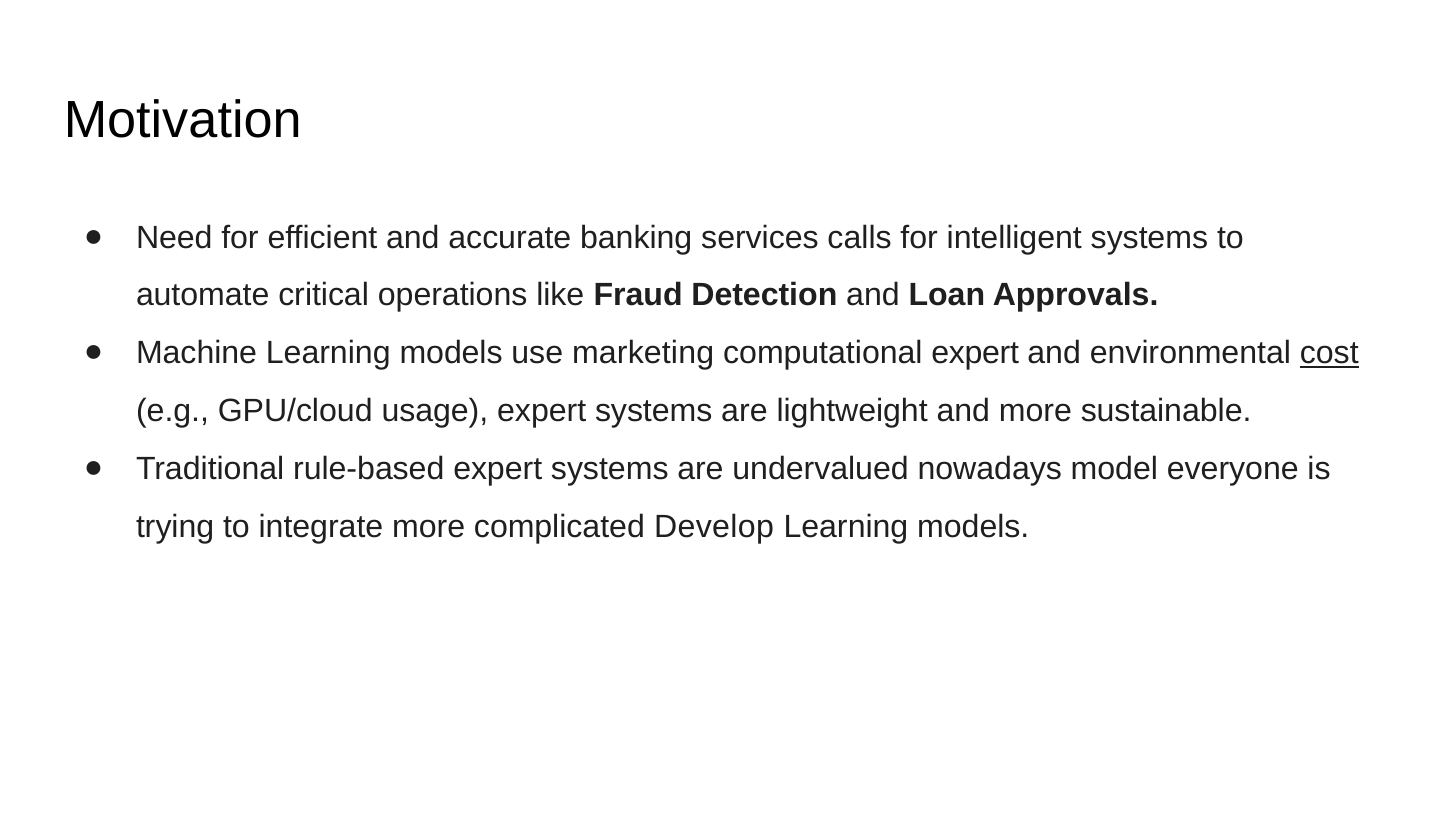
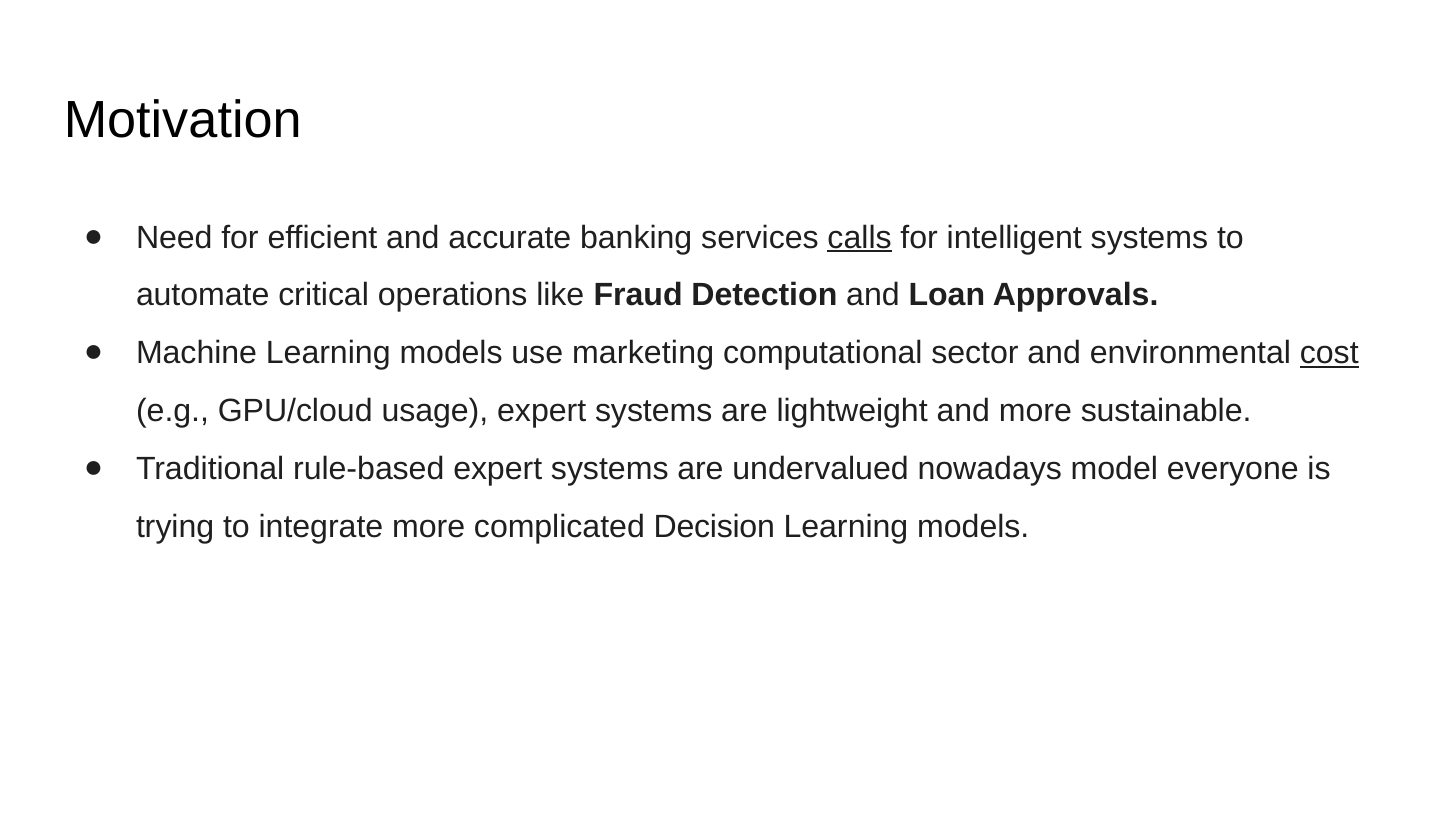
calls underline: none -> present (860, 237)
computational expert: expert -> sector (975, 353)
Develop: Develop -> Decision (714, 526)
